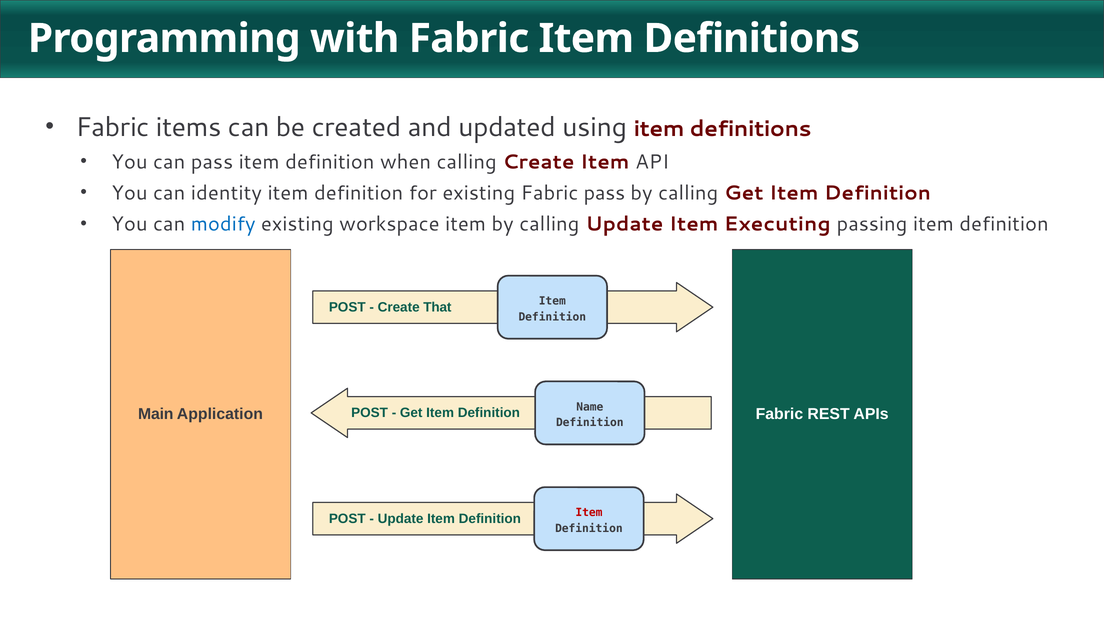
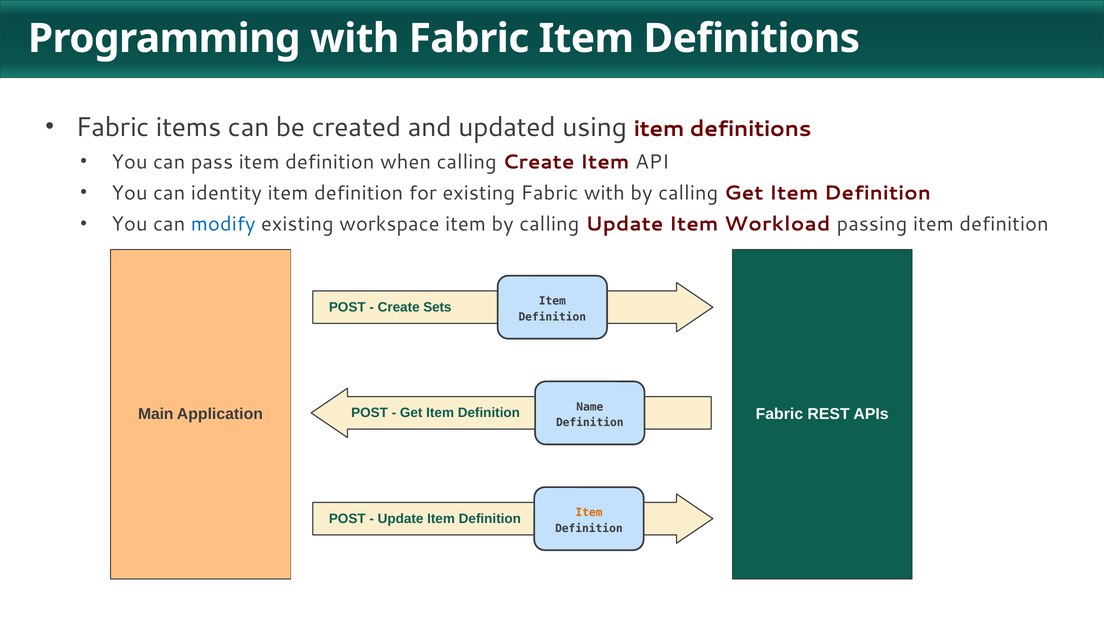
Fabric pass: pass -> with (604, 193)
Executing: Executing -> Workload (777, 224)
That: That -> Sets (437, 307)
Item colour: red -> orange (589, 513)
